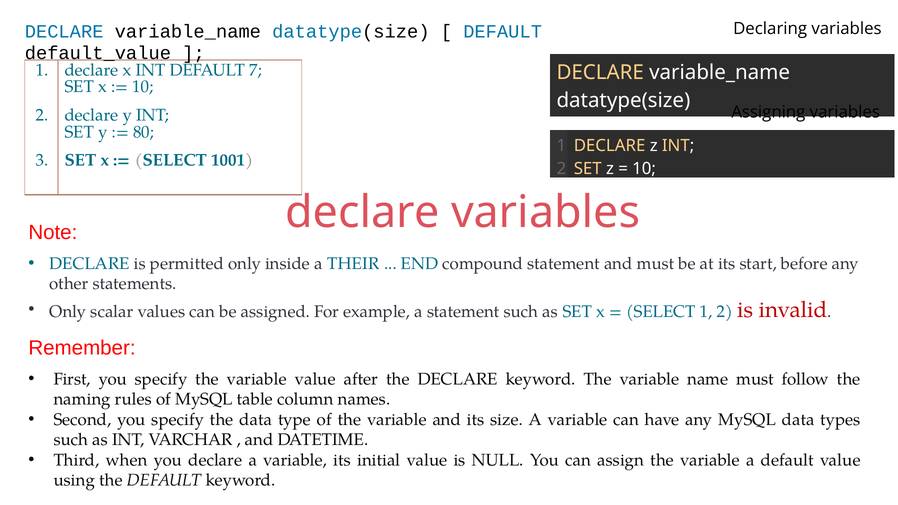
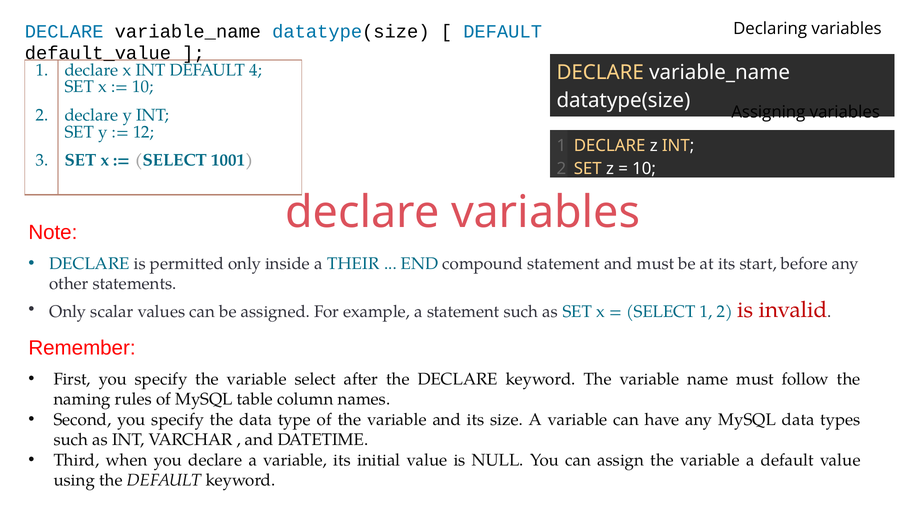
7: 7 -> 4 (256, 70)
80: 80 -> 12 (144, 132)
variable value: value -> select (315, 379)
